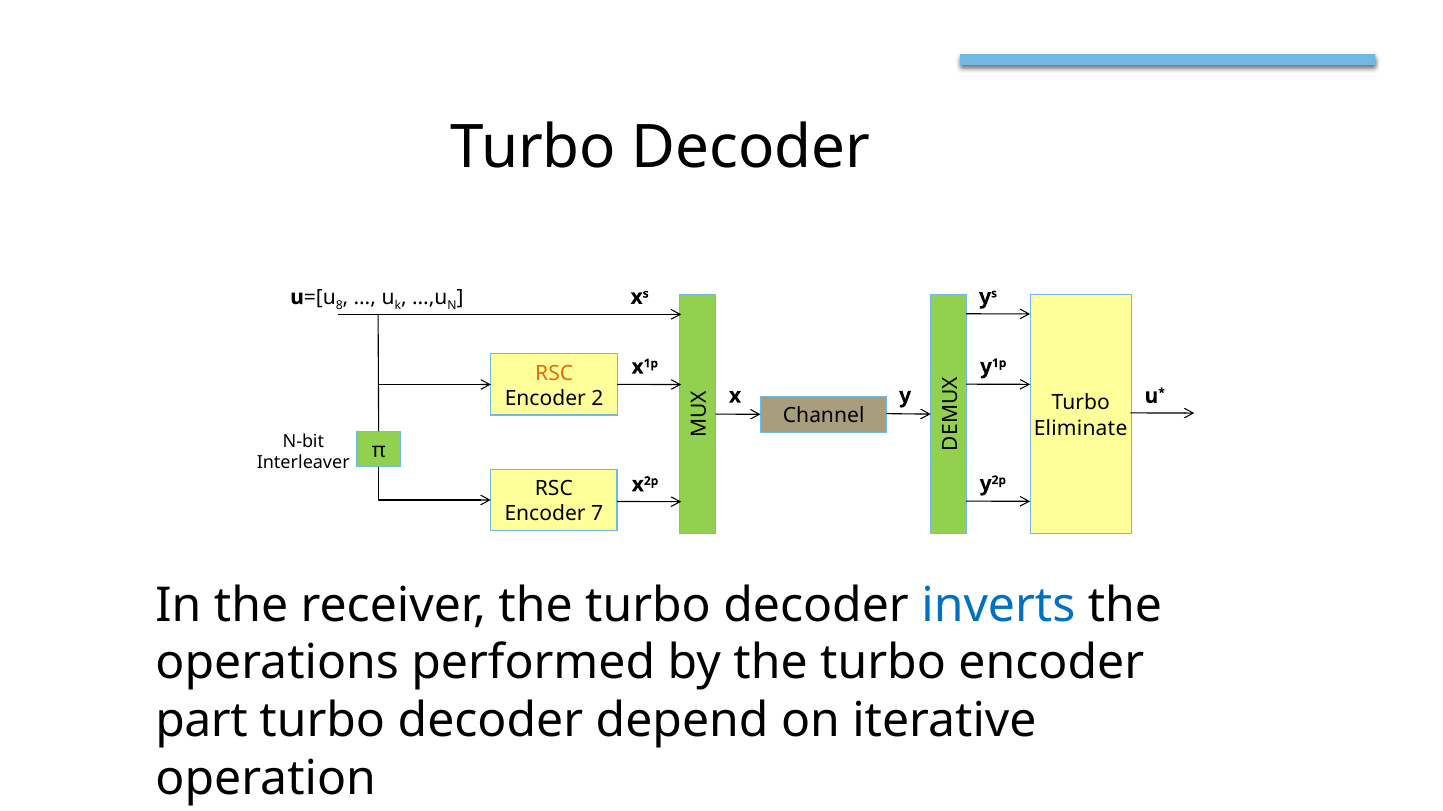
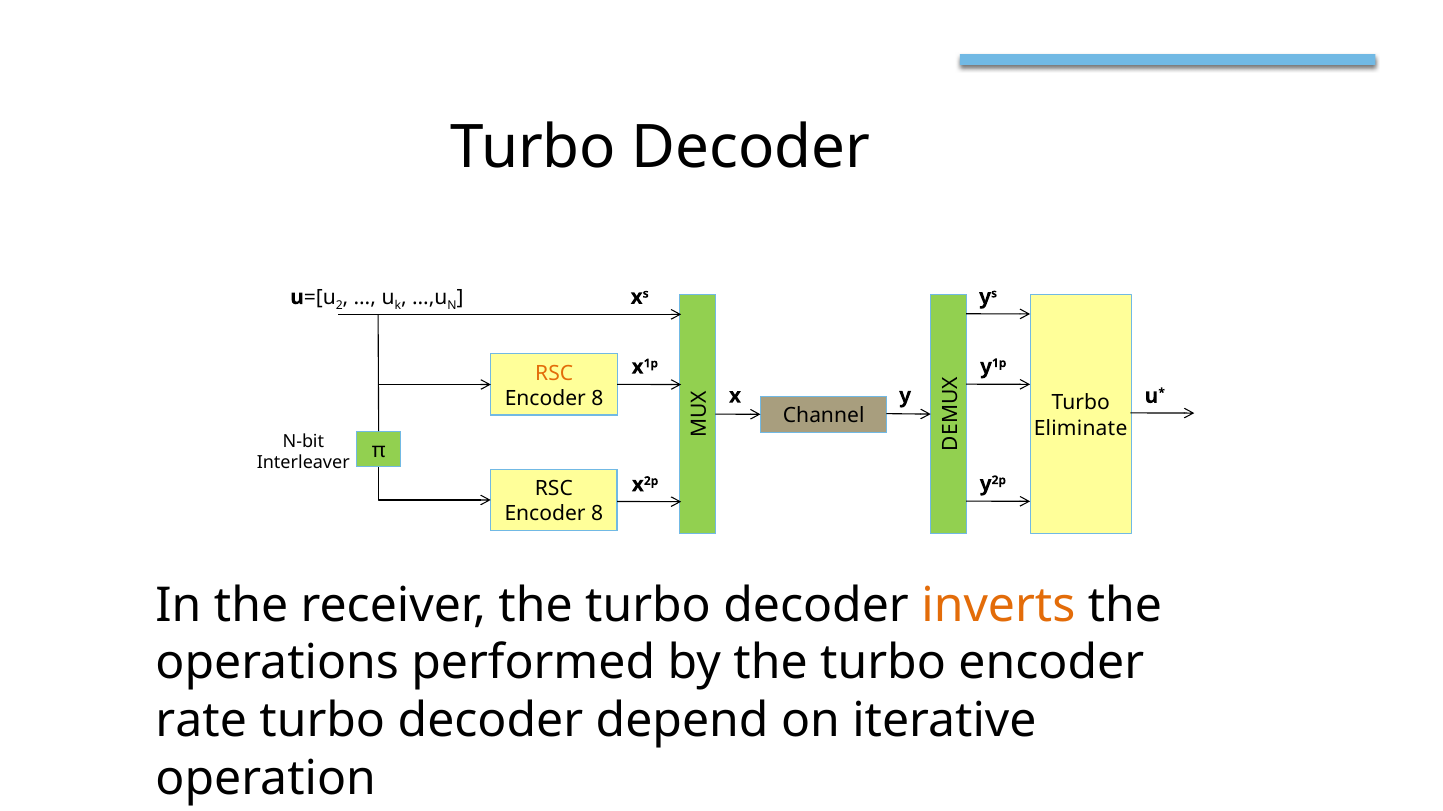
8: 8 -> 2 (339, 306)
2: 2 -> 8 (597, 399)
7: 7 -> 8 (597, 514)
inverts colour: blue -> orange (998, 606)
part: part -> rate (201, 721)
